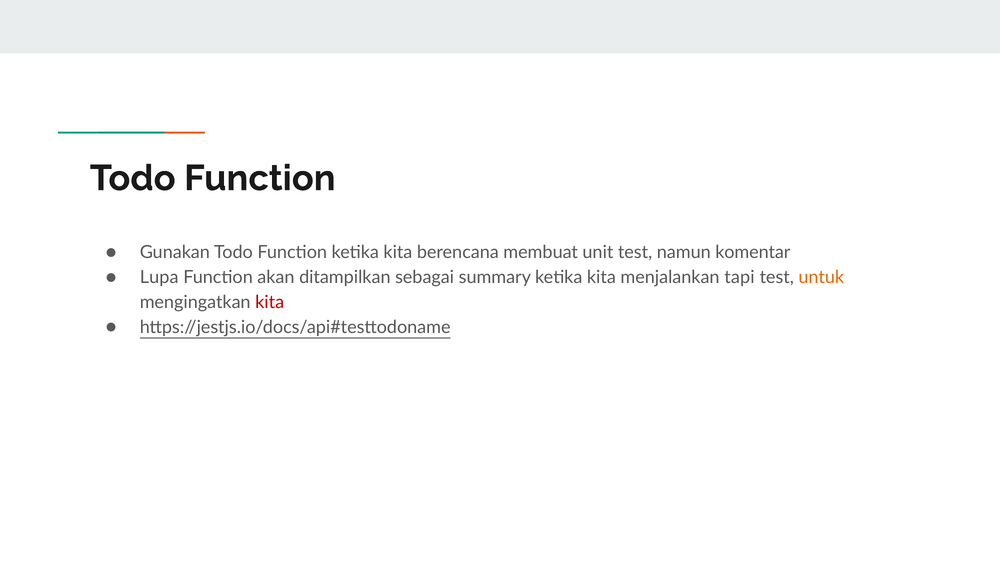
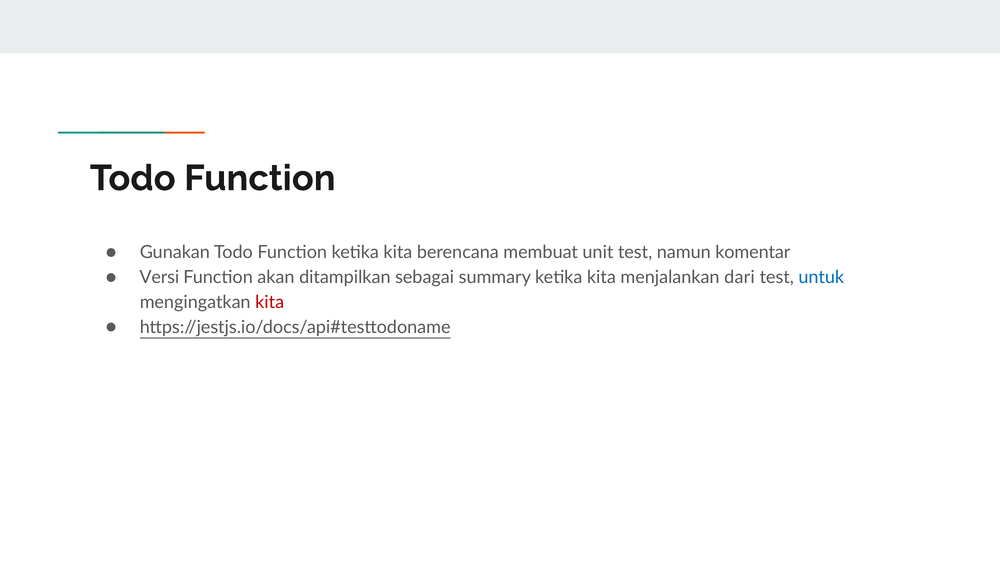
Lupa: Lupa -> Versi (159, 278)
tapi: tapi -> dari (739, 278)
untuk colour: orange -> blue (821, 278)
